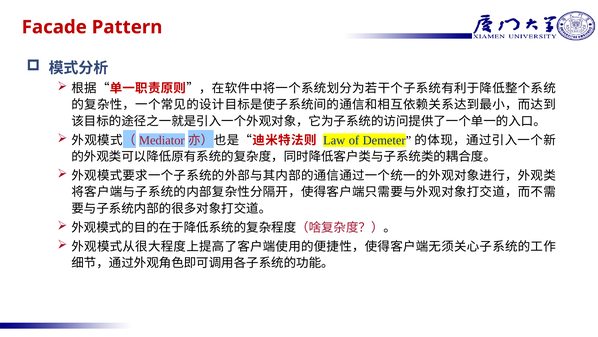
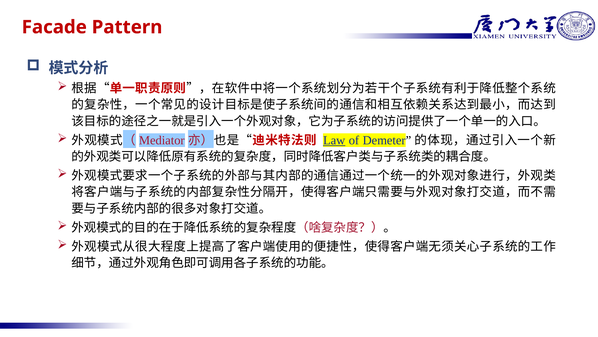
Law underline: none -> present (334, 140)
